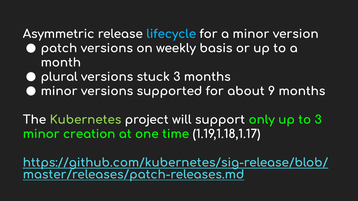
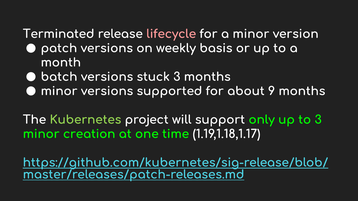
Asymmetric: Asymmetric -> Terminated (59, 34)
lifecycle colour: light blue -> pink (171, 34)
plural: plural -> batch (59, 77)
